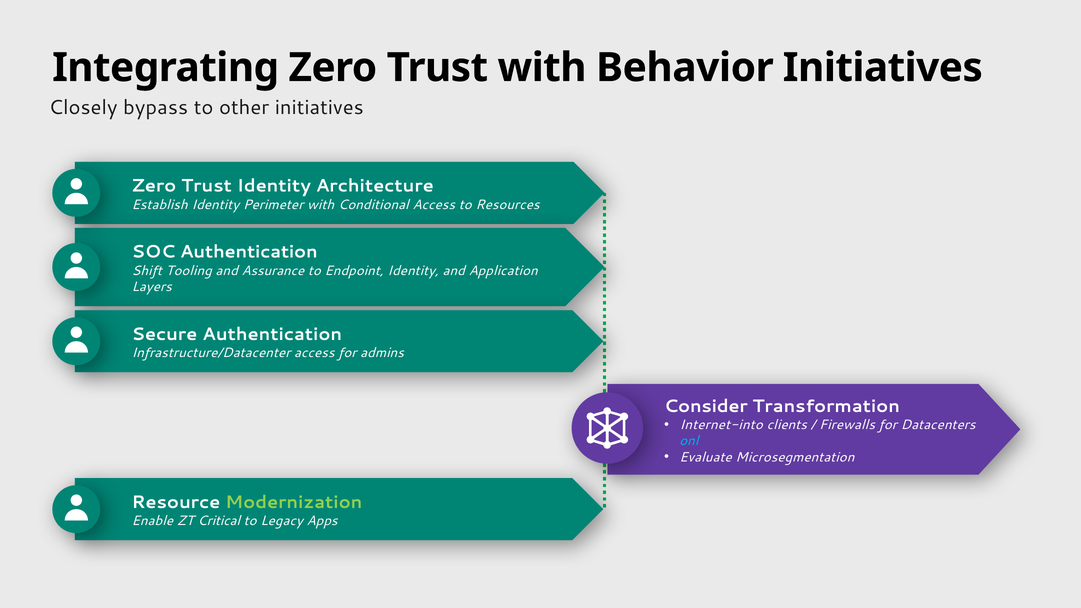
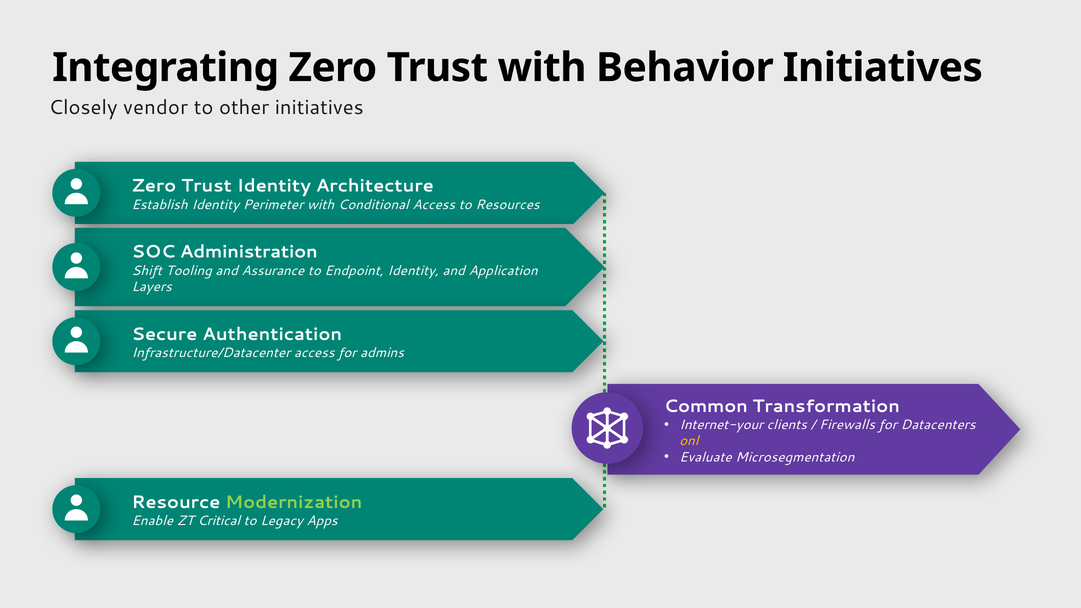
bypass: bypass -> vendor (156, 108)
SOC Authentication: Authentication -> Administration (249, 252)
Consider: Consider -> Common (706, 406)
Internet-into: Internet-into -> Internet-your (721, 425)
onl colour: light blue -> yellow (689, 441)
